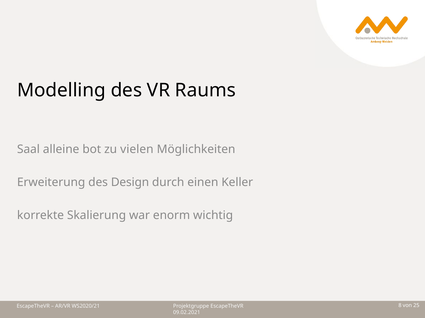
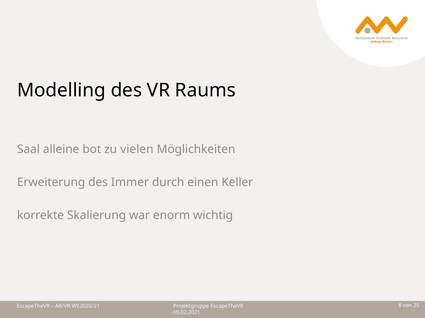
Design: Design -> Immer (130, 183)
